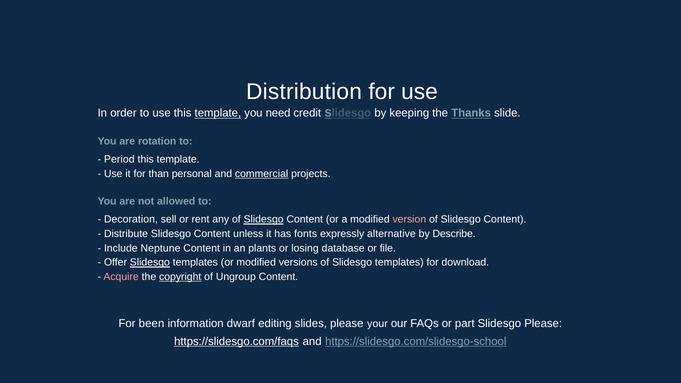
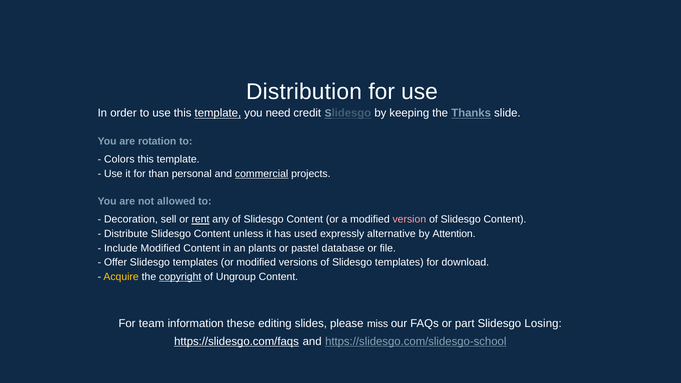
Period: Period -> Colors (119, 159)
rent underline: none -> present (200, 220)
Slidesgo underline: present -> none (264, 220)
fonts: fonts -> used (306, 234)
Describe: Describe -> Attention (454, 234)
Include Neptune: Neptune -> Modified (160, 248)
losing: losing -> pastel (305, 248)
Slidesgo underline: present -> none (150, 263)
Acquire colour: pink -> yellow (121, 277)
been: been -> team (152, 324)
dwarf: dwarf -> these (241, 324)
your: your -> miss (378, 324)
Slidesgo Please: Please -> Losing (543, 324)
